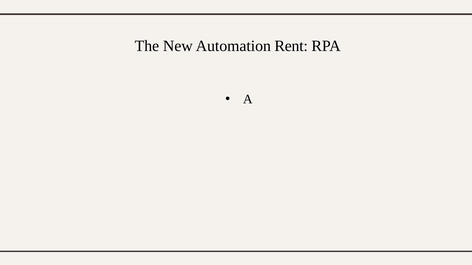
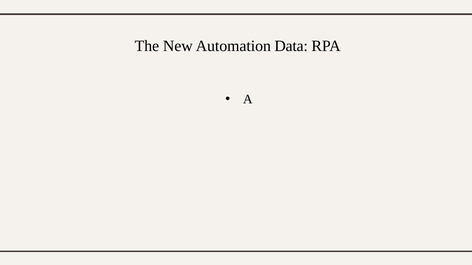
Rent: Rent -> Data (291, 46)
